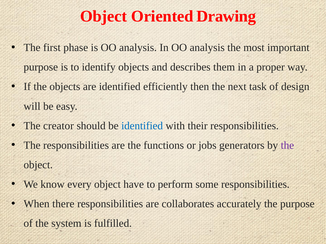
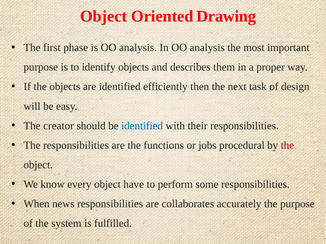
generators: generators -> procedural (242, 146)
the colour: purple -> red (287, 146)
there: there -> news (63, 204)
